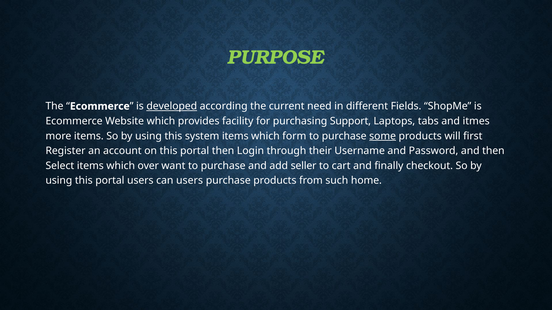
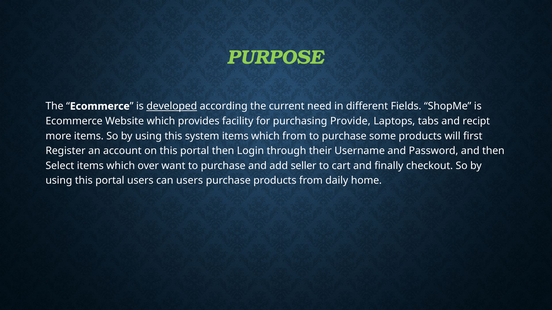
Support: Support -> Provide (350, 121)
itmes: itmes -> recipt (476, 121)
which form: form -> from (294, 136)
some underline: present -> none (383, 136)
such: such -> daily (337, 181)
